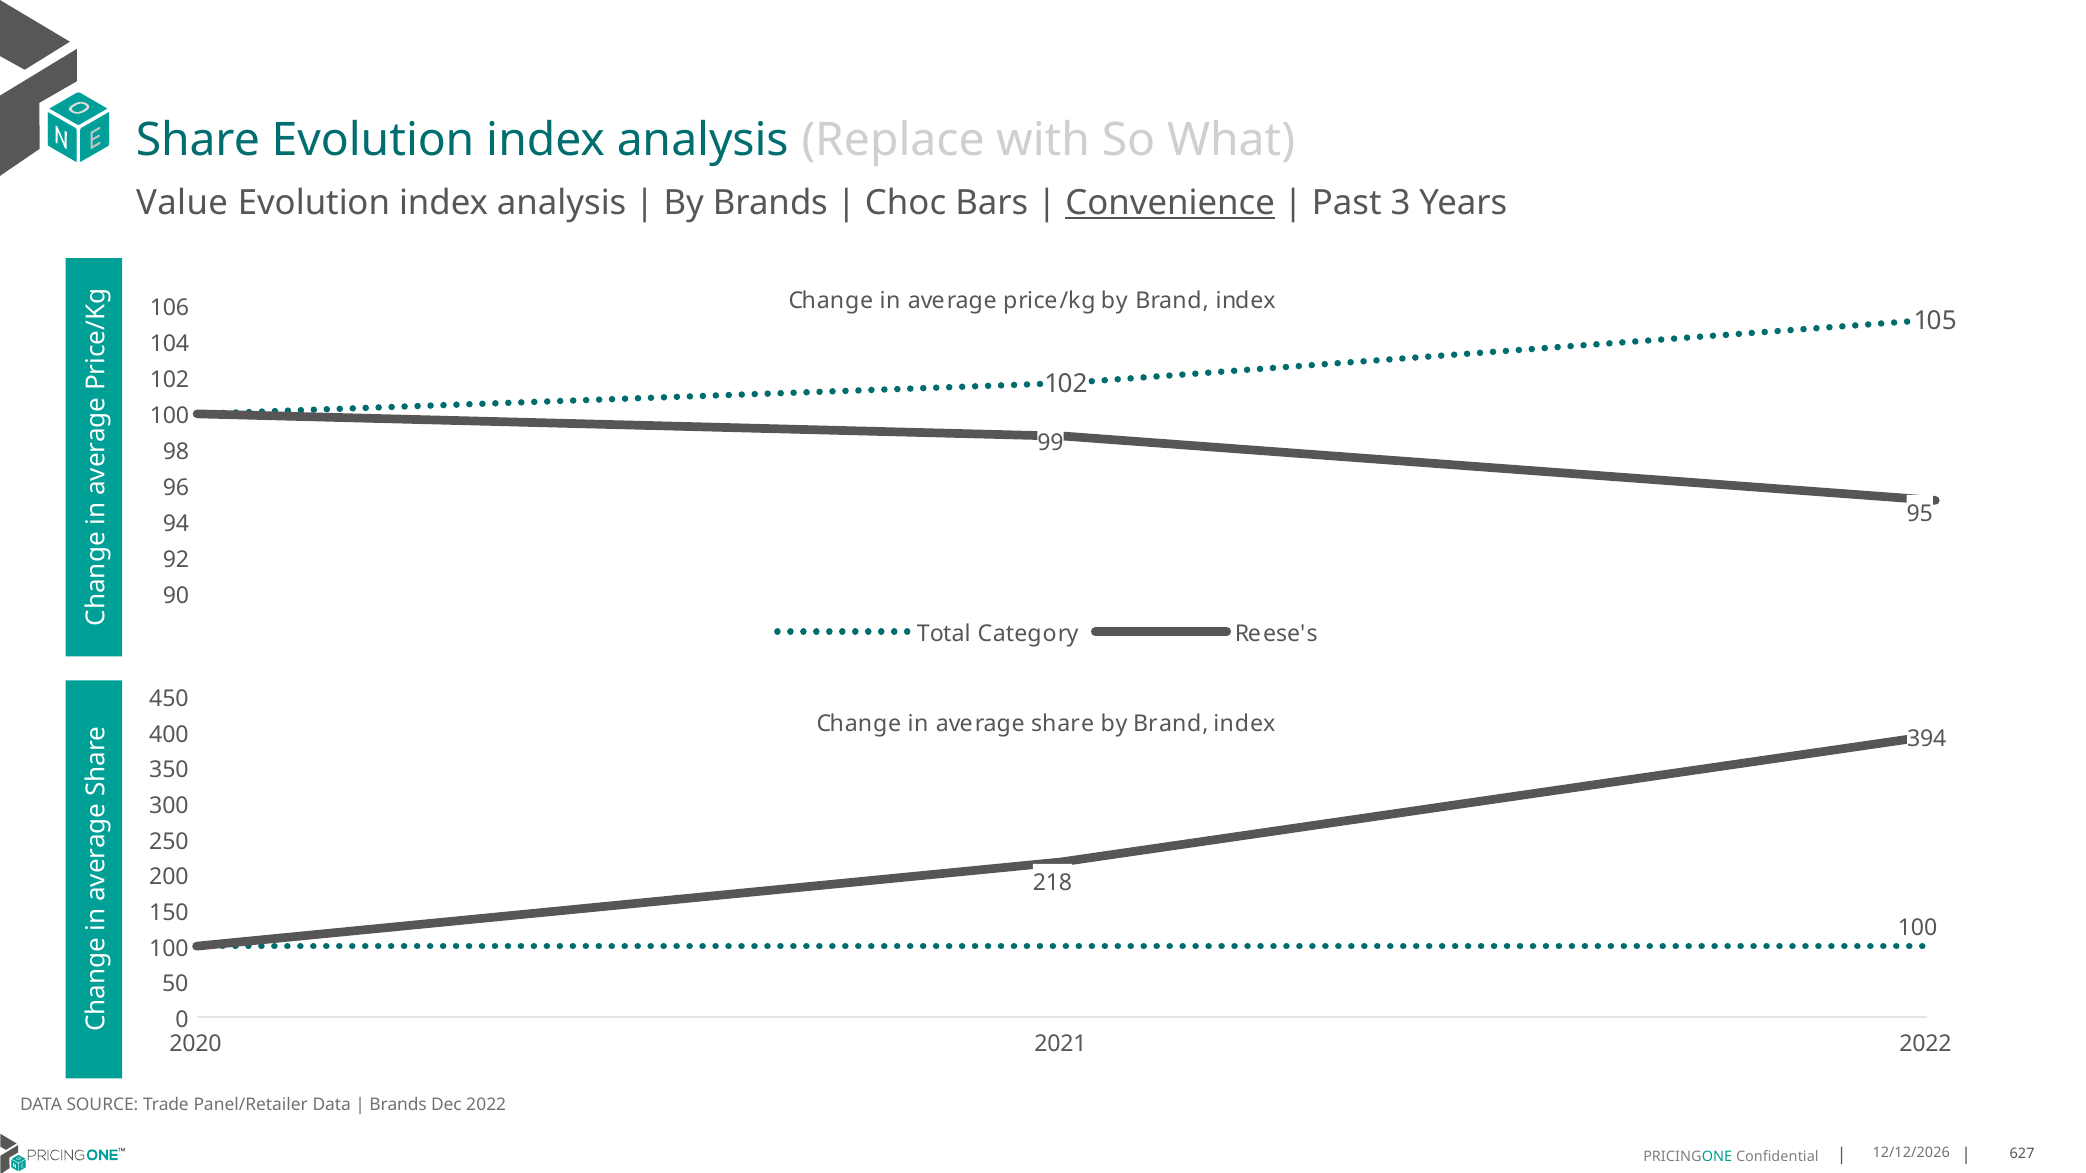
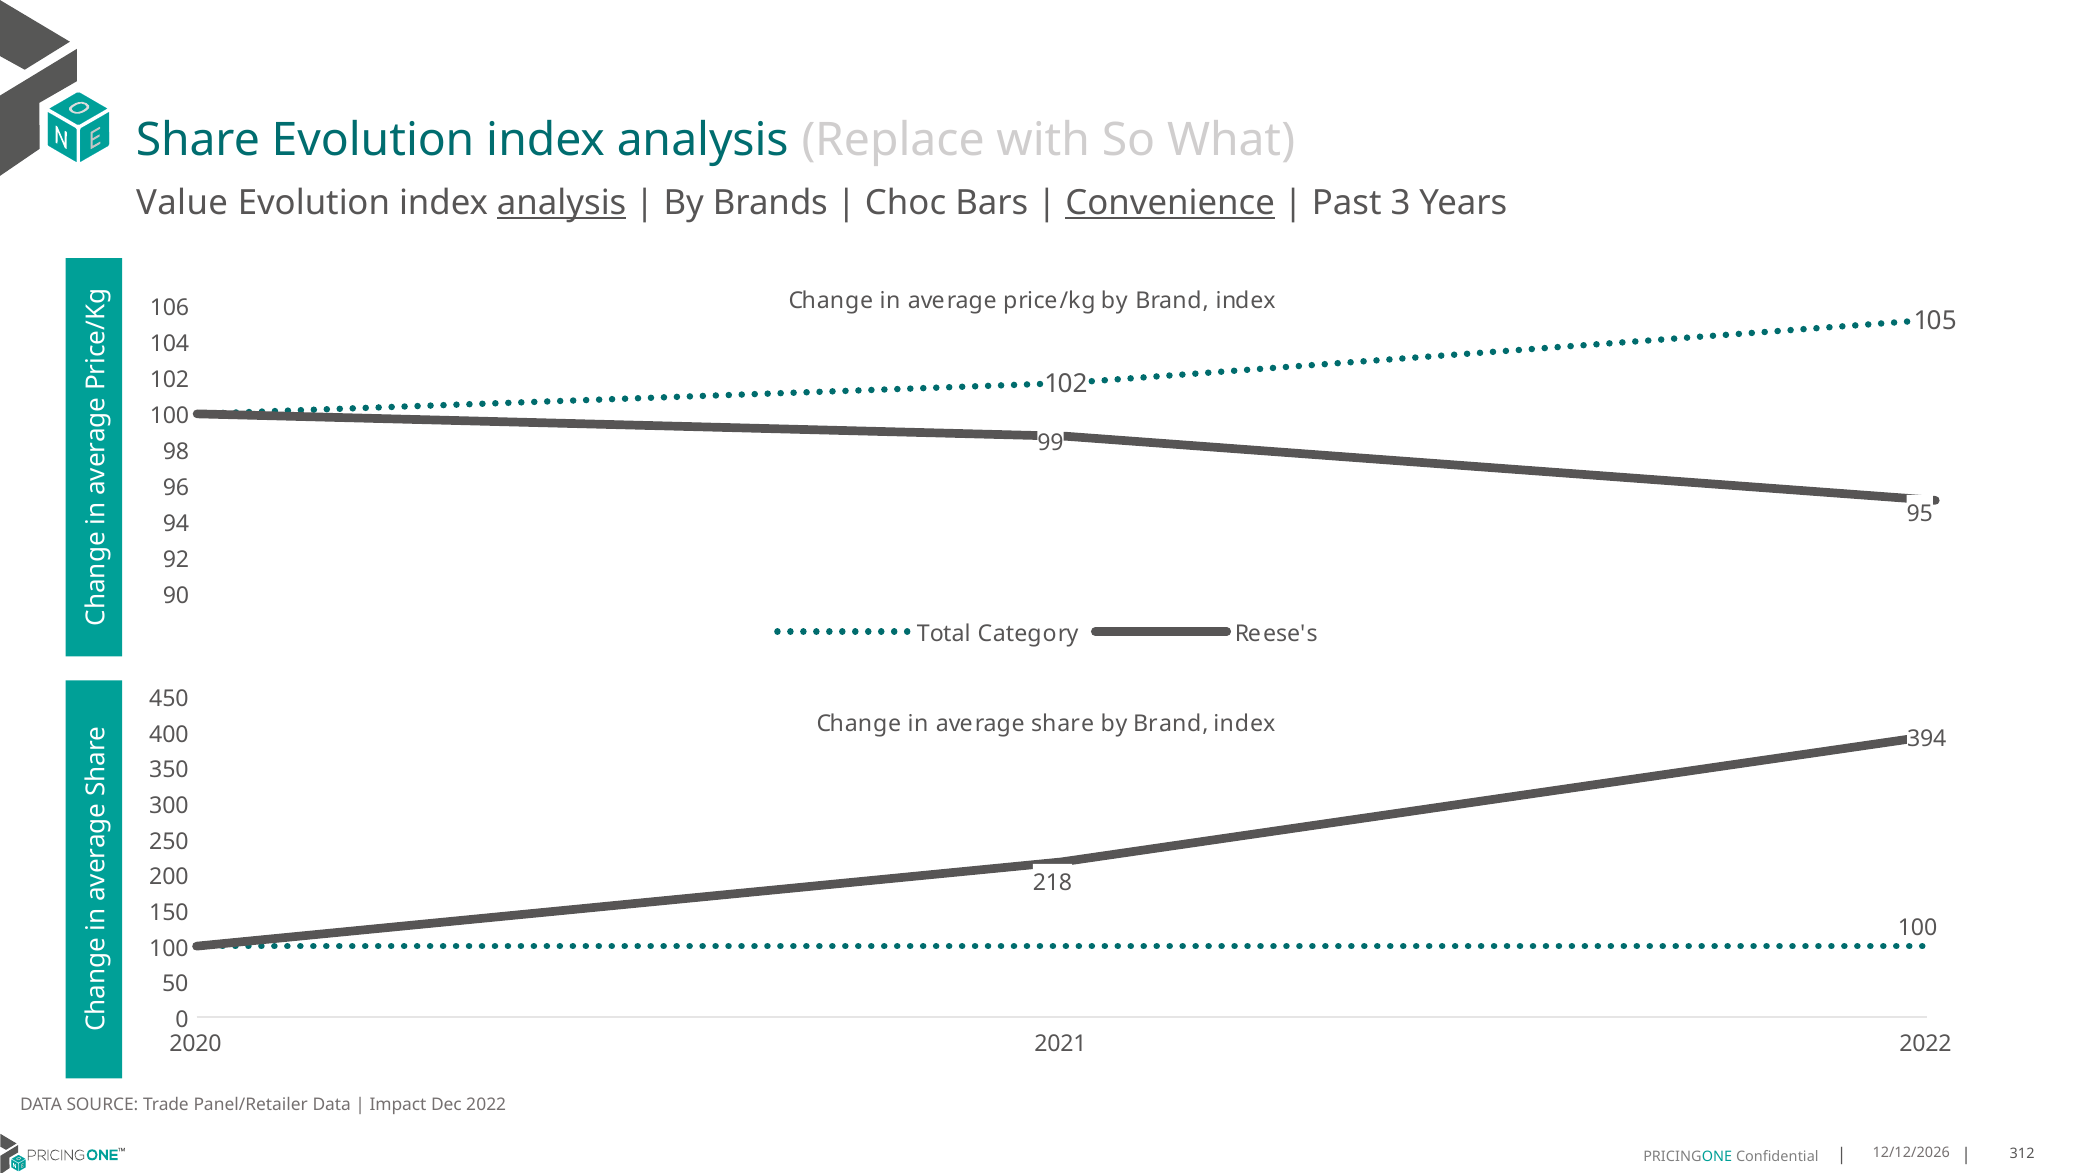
analysis underline: none -> present (562, 203)
Brands: Brands -> Impact (398, 1105)
627: 627 -> 312 (2022, 1154)
